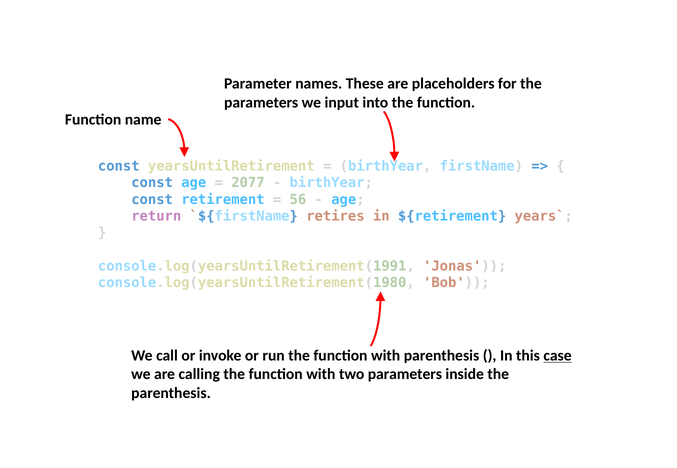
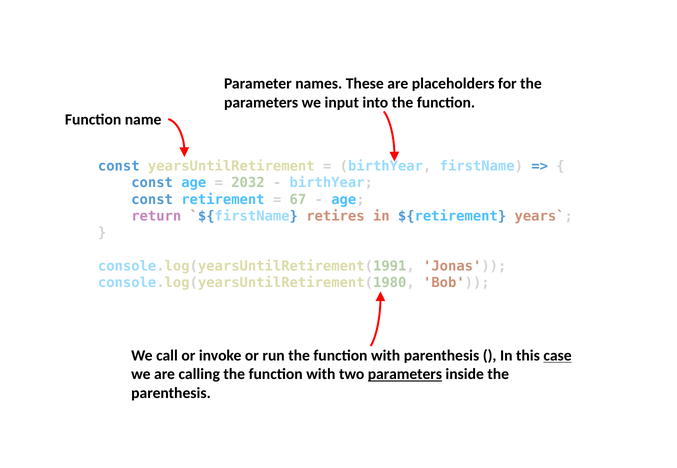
2077: 2077 -> 2032 (248, 183)
56: 56 -> 67 (298, 200)
parameters underline: none -> present (405, 375)
